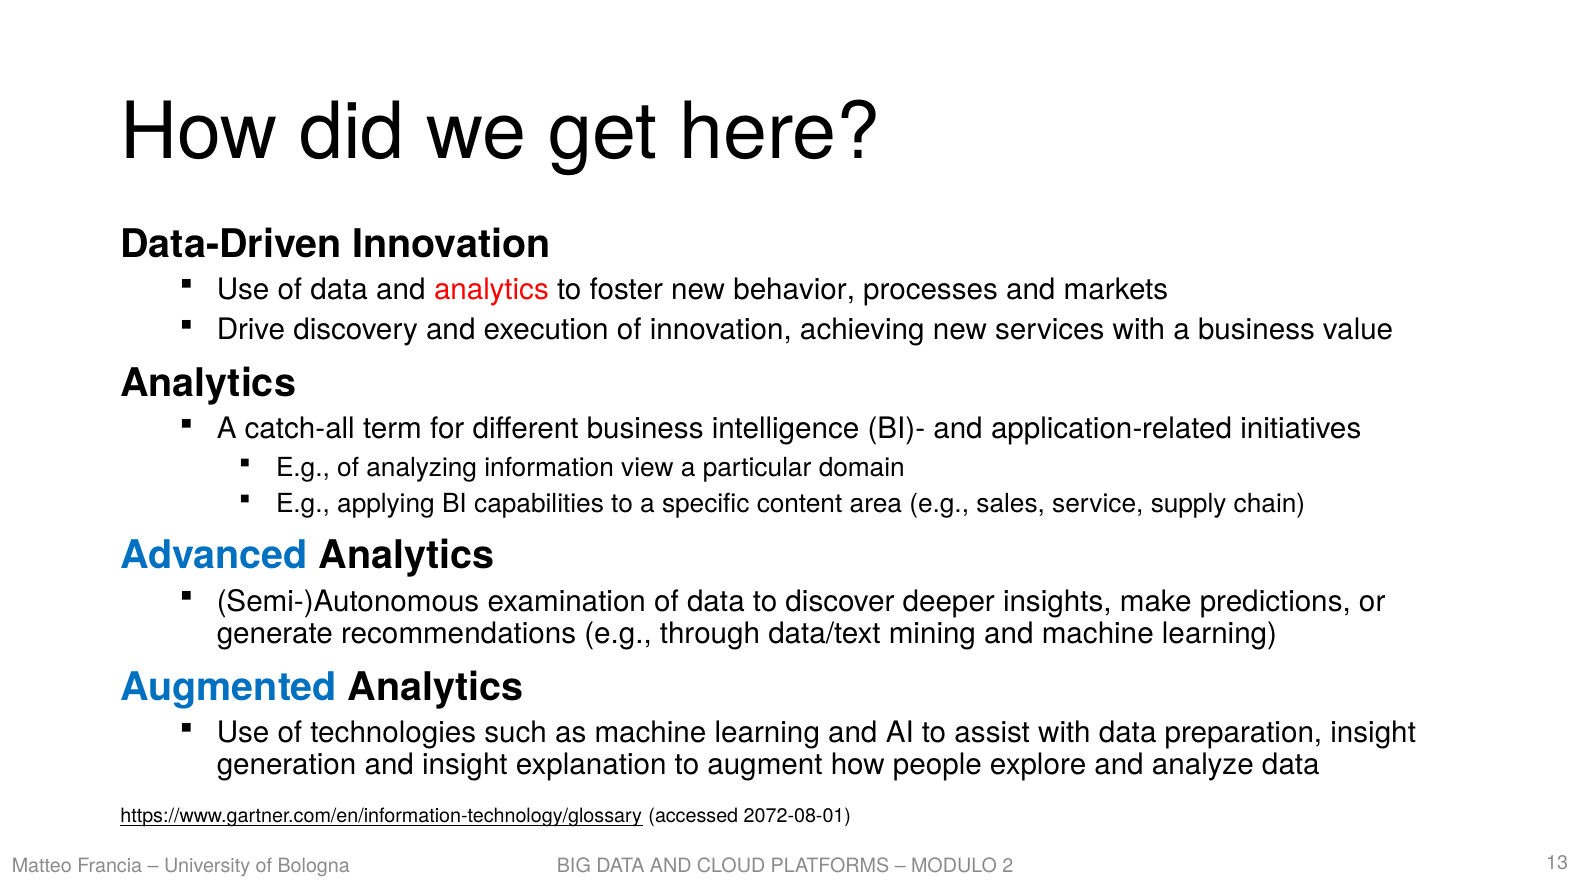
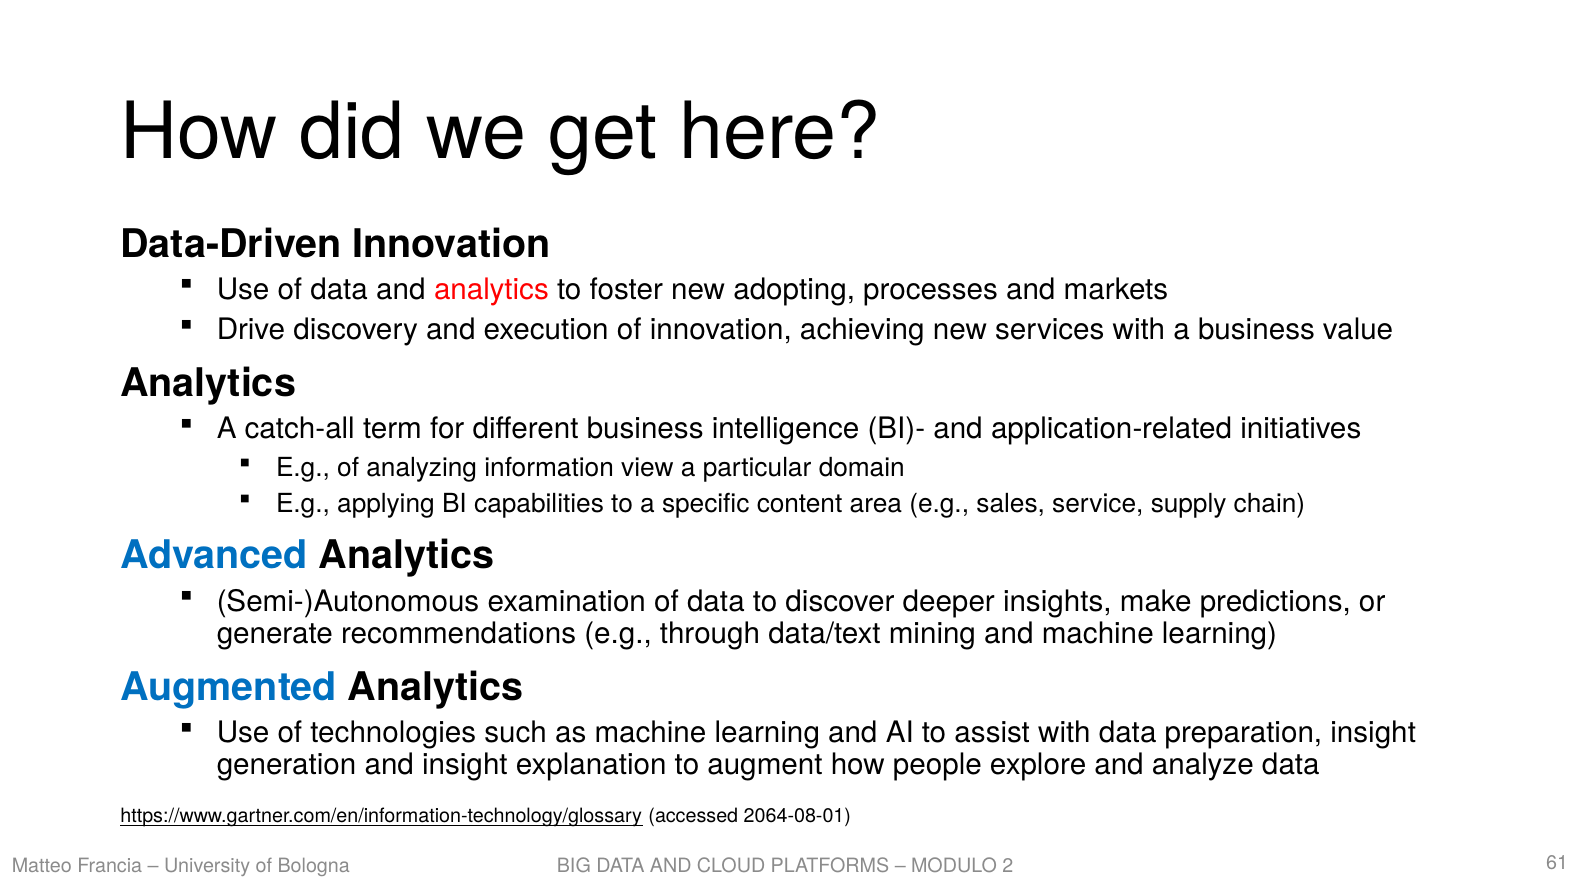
behavior: behavior -> adopting (794, 290)
2072-08-01: 2072-08-01 -> 2064-08-01 (797, 817)
13: 13 -> 61 (1557, 864)
